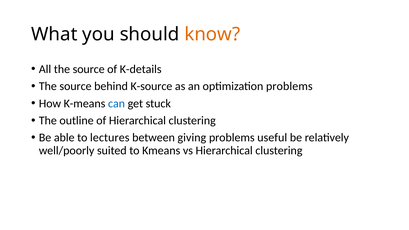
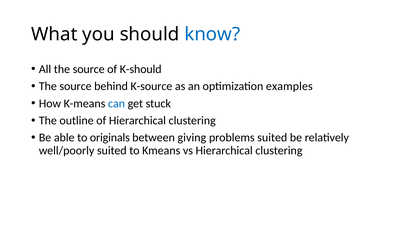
know colour: orange -> blue (212, 34)
K-details: K-details -> K-should (141, 69)
optimization problems: problems -> examples (289, 86)
lectures: lectures -> originals (110, 138)
problems useful: useful -> suited (272, 138)
